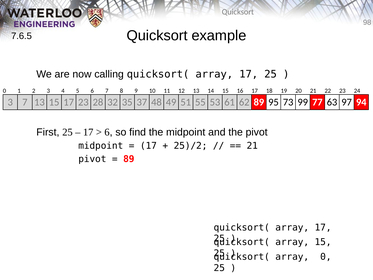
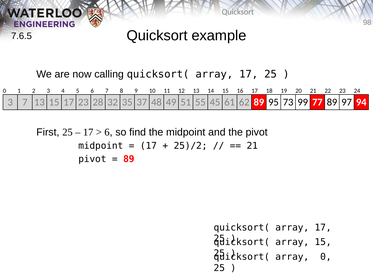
53: 53 -> 45 (215, 102)
77 63: 63 -> 89 (332, 102)
